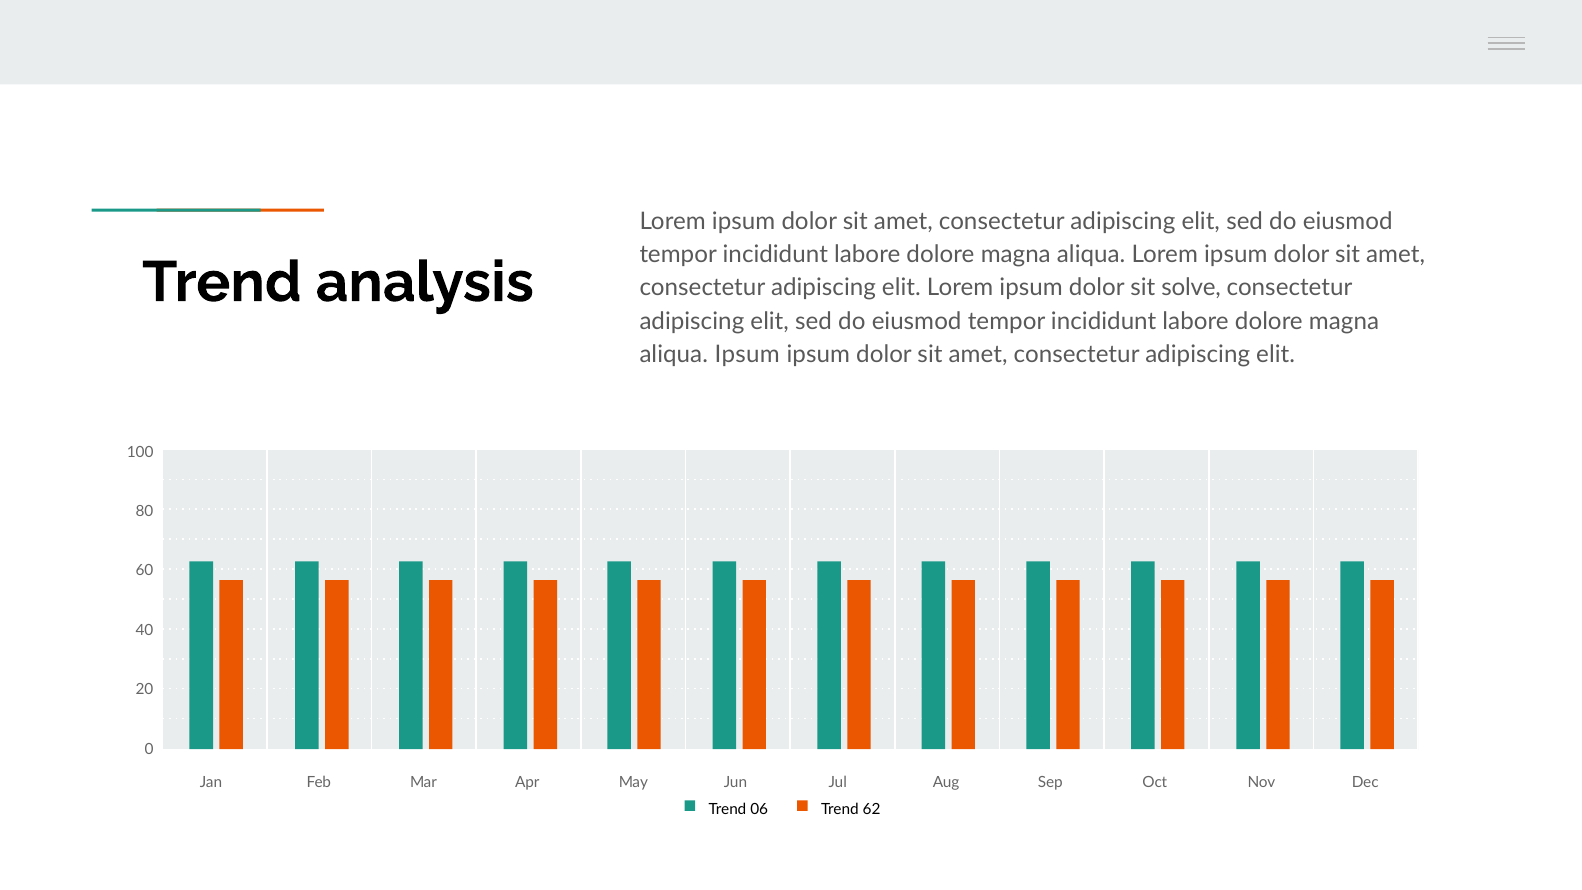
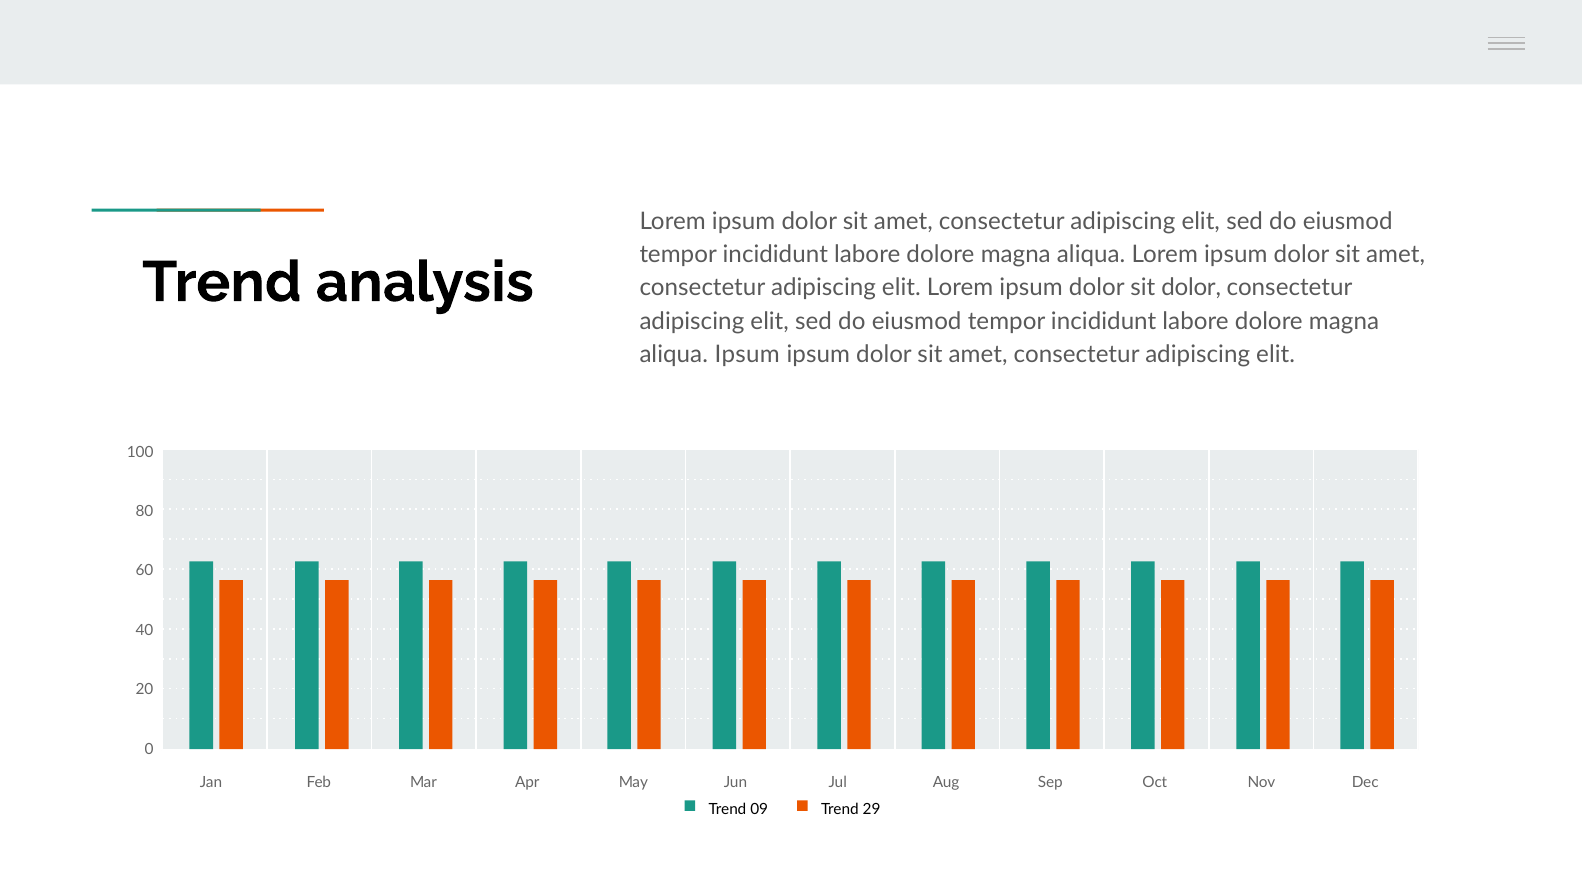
sit solve: solve -> dolor (1191, 288)
06: 06 -> 09 (759, 810)
62: 62 -> 29 (872, 810)
